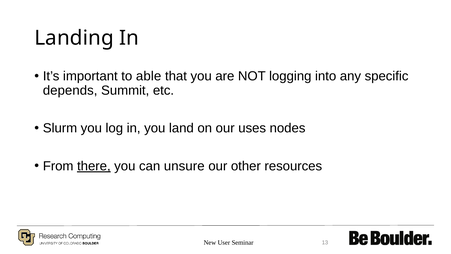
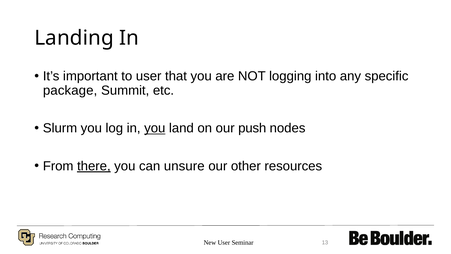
to able: able -> user (149, 76)
depends: depends -> package (70, 90)
you underline: none -> present (155, 128)
uses: uses -> push (252, 128)
